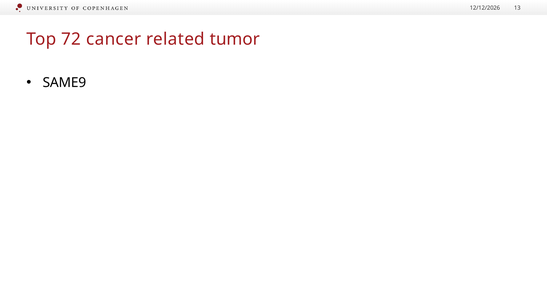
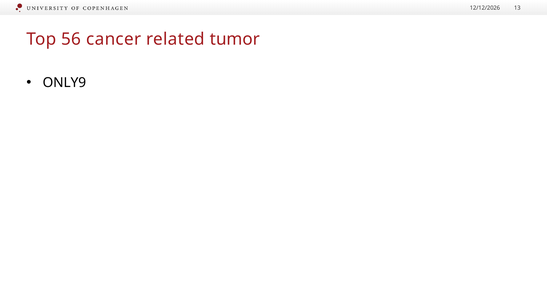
72: 72 -> 56 (71, 39)
SAME9: SAME9 -> ONLY9 (64, 83)
